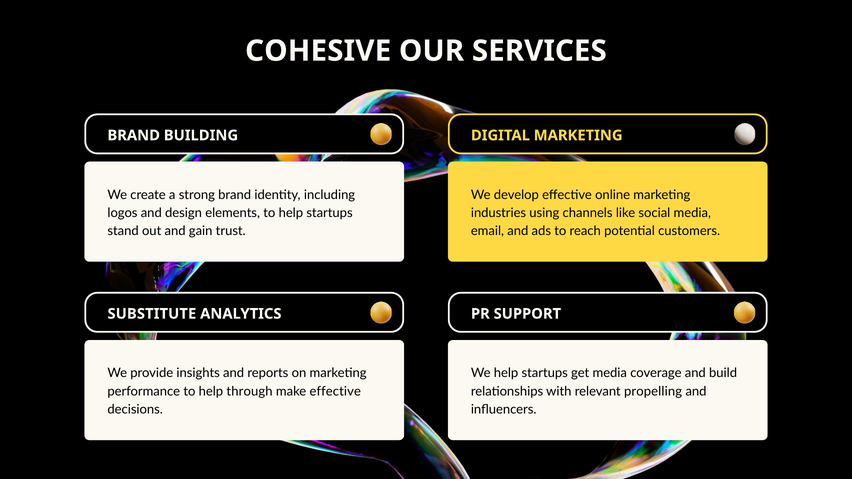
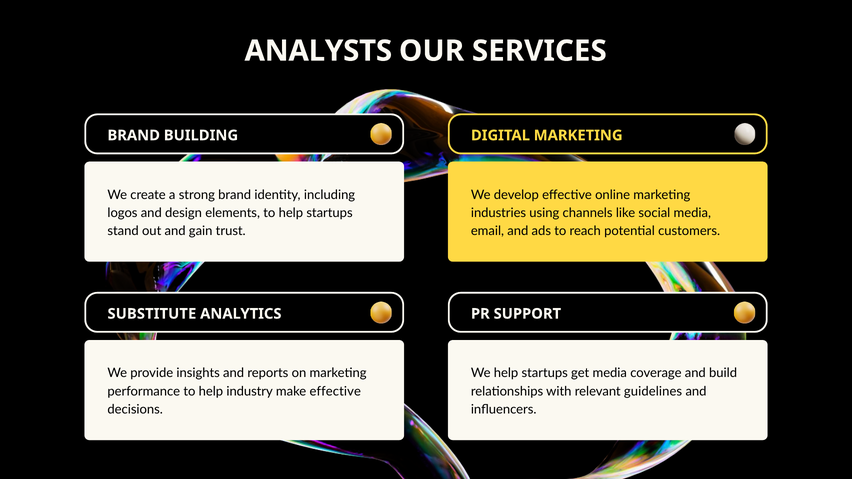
COHESIVE: COHESIVE -> ANALYSTS (318, 51)
through: through -> industry (250, 392)
propelling: propelling -> guidelines (653, 392)
